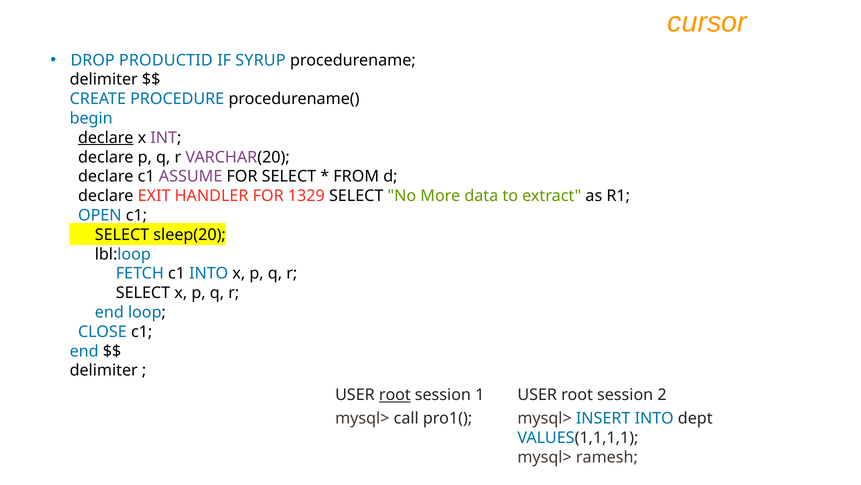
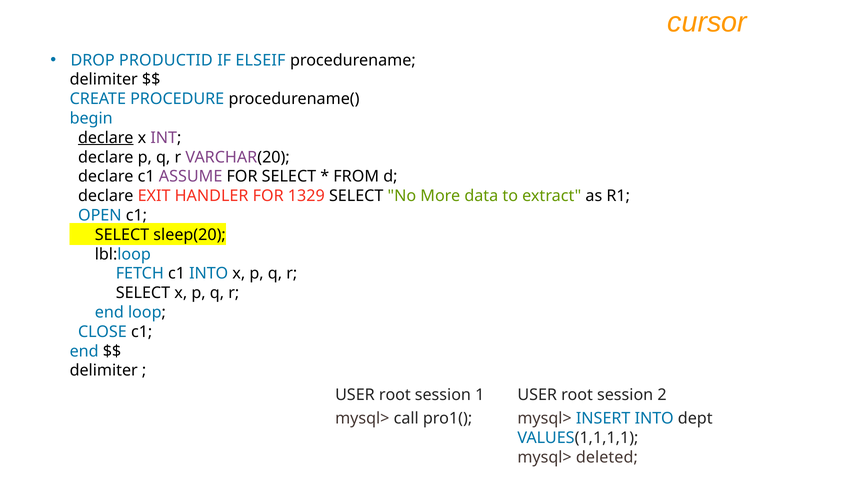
SYRUP: SYRUP -> ELSEIF (260, 60)
root underline: present -> none (395, 394)
ramesh: ramesh -> deleted (607, 457)
